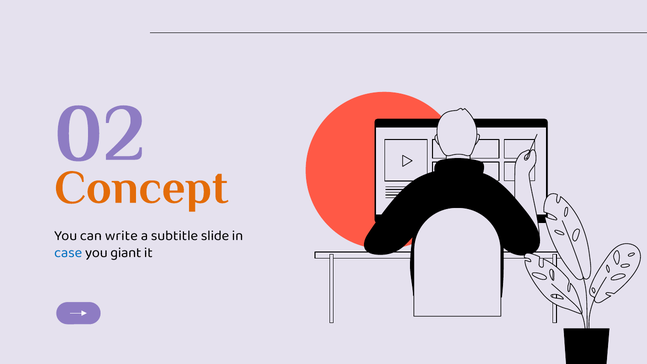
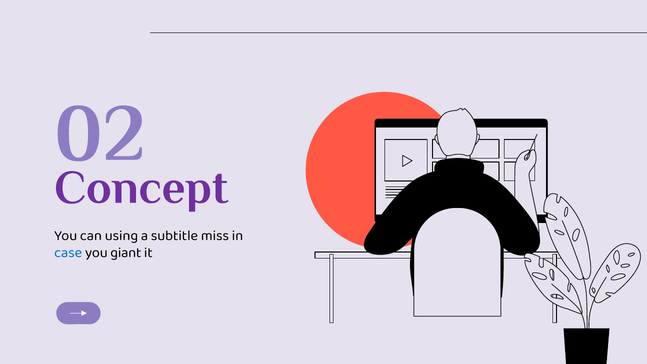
Concept colour: orange -> purple (141, 187)
write: write -> using (121, 235)
slide: slide -> miss (215, 235)
